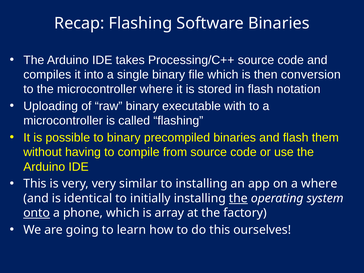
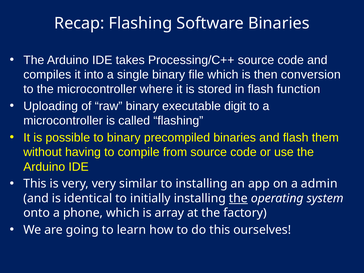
notation: notation -> function (299, 89)
with: with -> digit (235, 106)
a where: where -> admin (319, 184)
onto underline: present -> none (37, 213)
